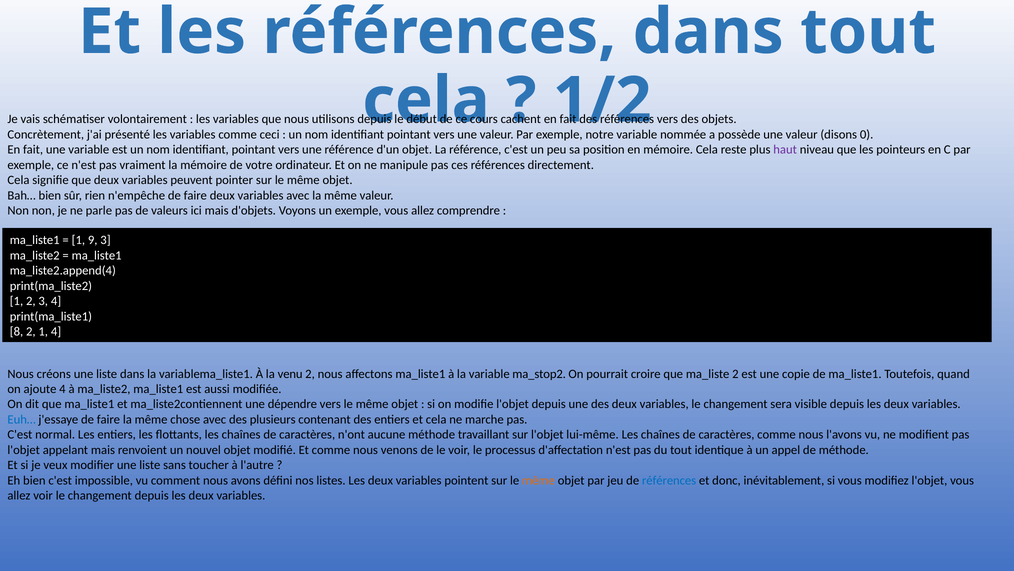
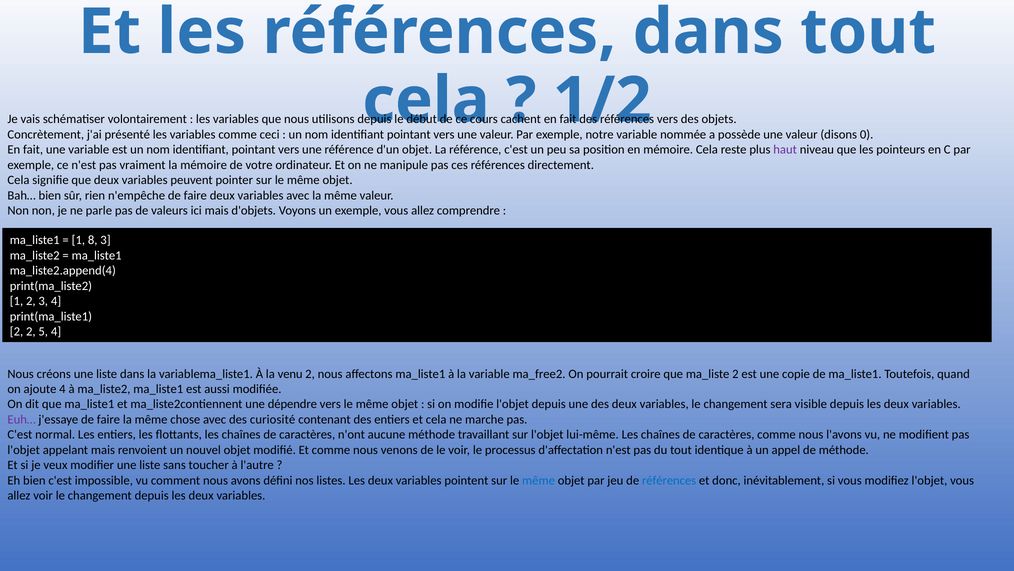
9: 9 -> 8 (93, 240)
8: 8 -> 2 (17, 331)
2 1: 1 -> 5 (43, 331)
ma_stop2: ma_stop2 -> ma_free2 (539, 373)
Euh… colour: blue -> purple (22, 419)
plusieurs: plusieurs -> curiosité (273, 419)
même colour: orange -> blue (539, 480)
